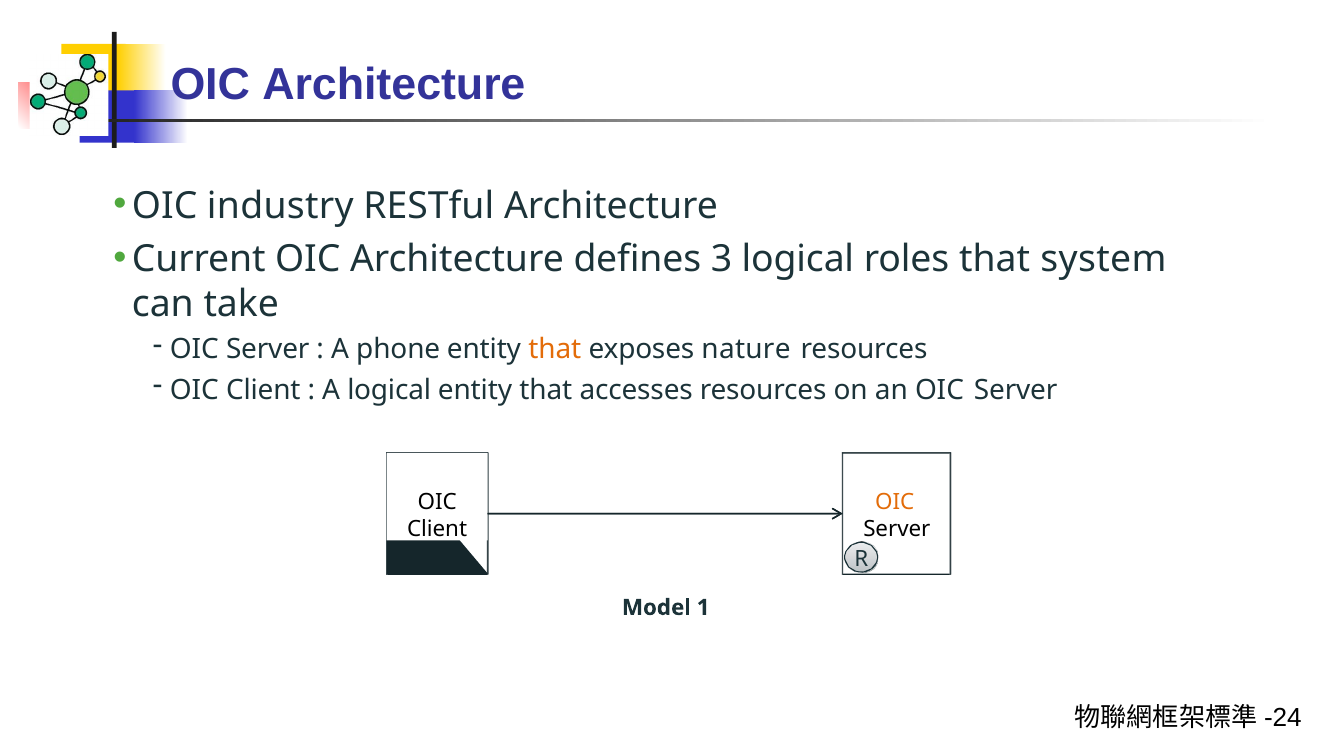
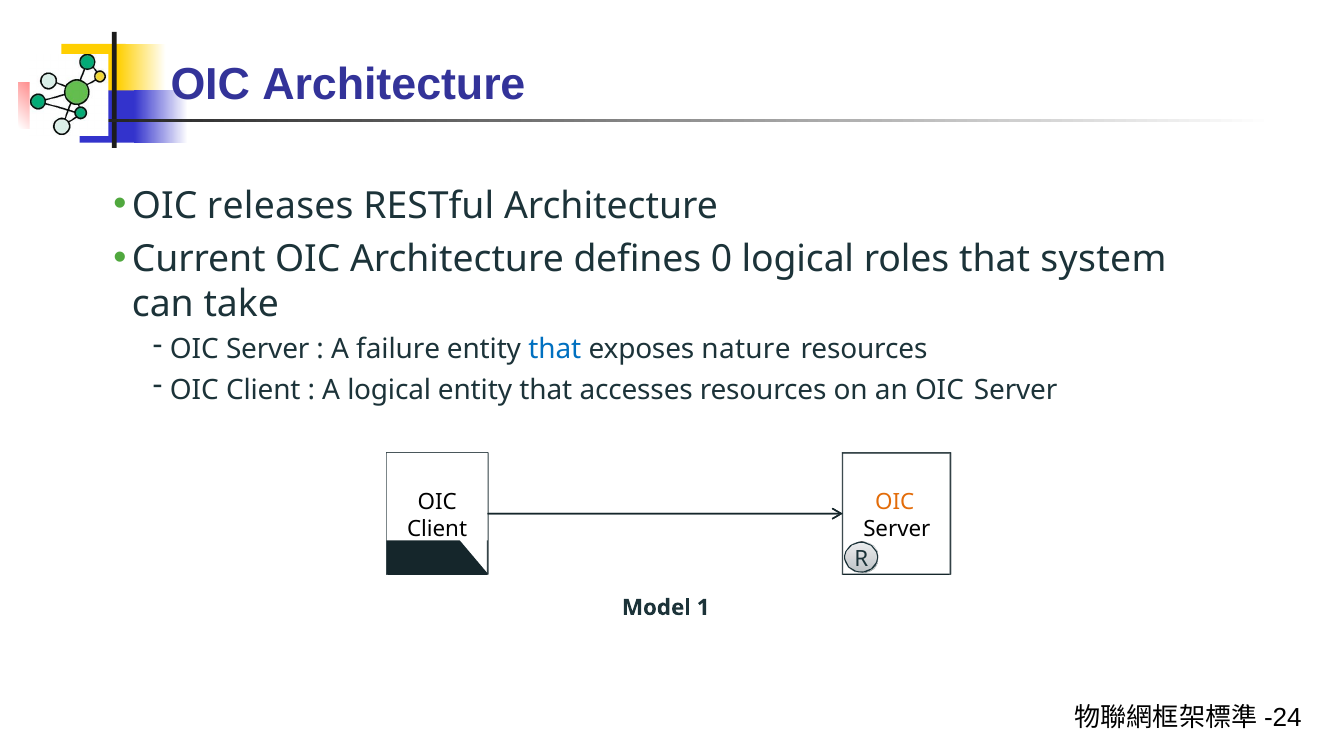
industry: industry -> releases (280, 206)
3: 3 -> 0 (722, 259)
phone: phone -> failure (398, 349)
that colour: orange -> blue (555, 349)
